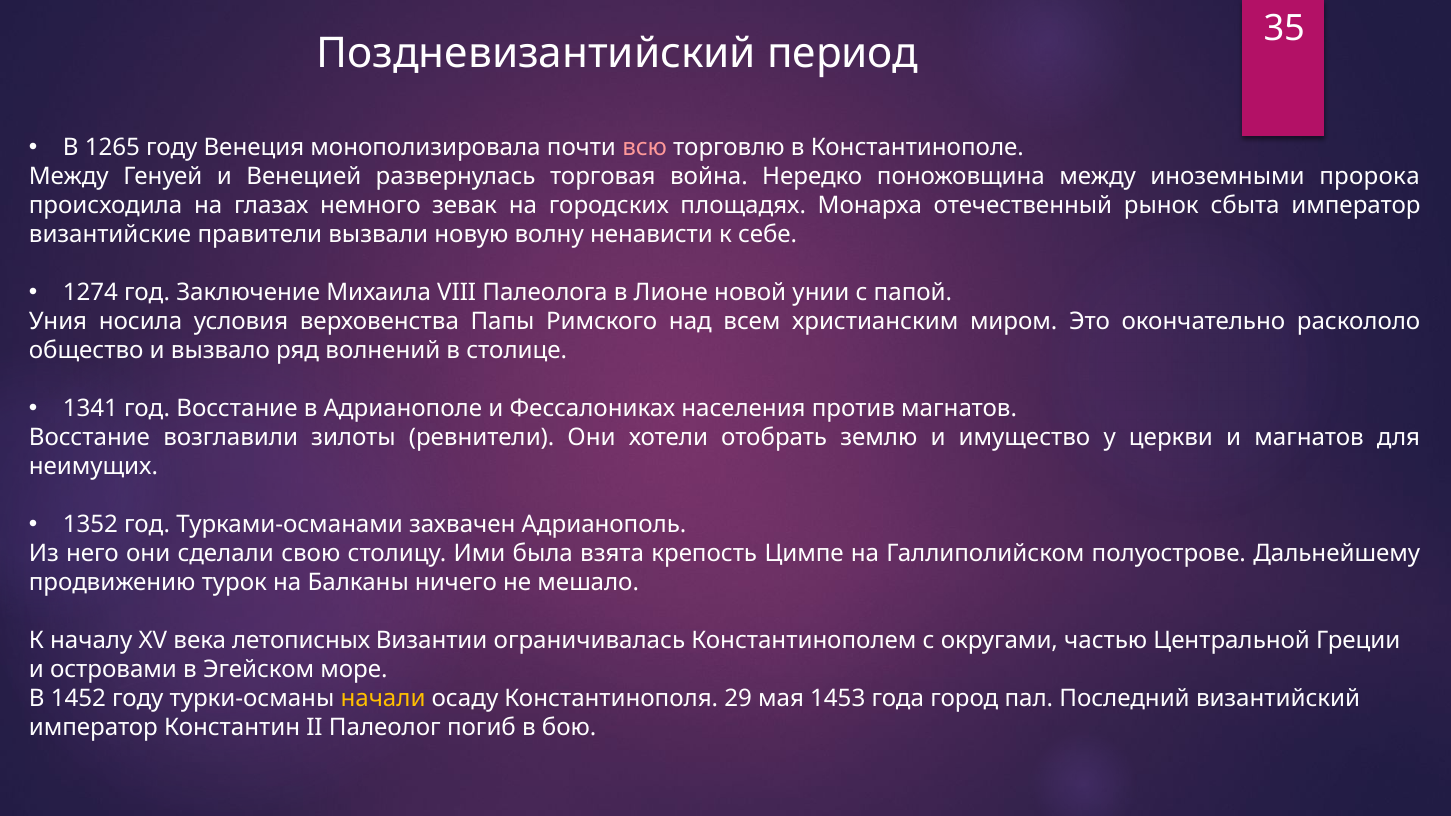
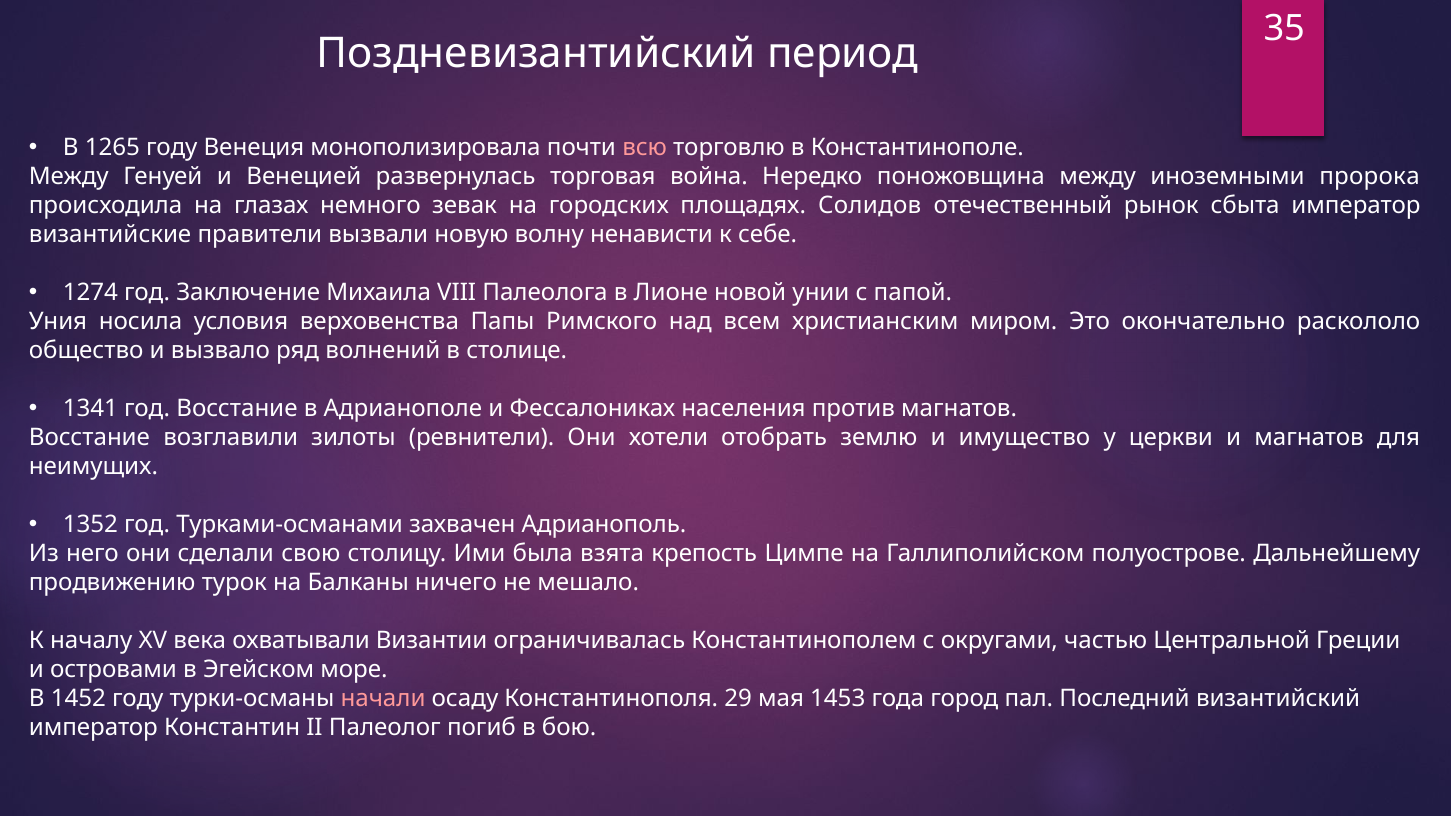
Монарха: Монарха -> Солидов (870, 206)
летописных: летописных -> охватывали (301, 641)
начали colour: yellow -> pink (383, 699)
